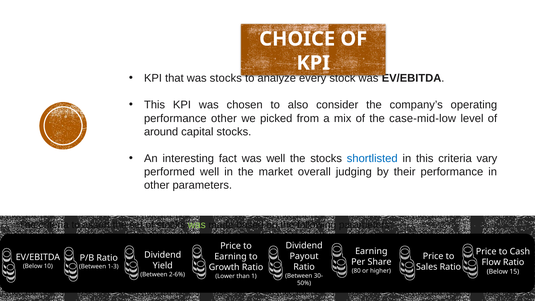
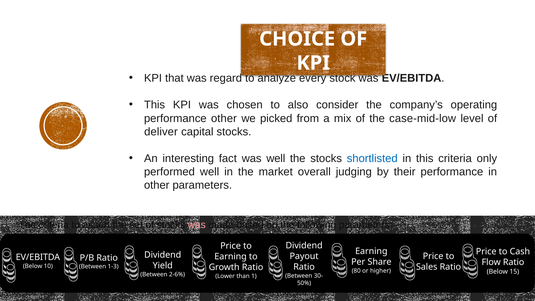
was stocks: stocks -> regard (226, 78)
around: around -> deliver (161, 132)
vary: vary -> only (487, 158)
was colour: light green -> pink (197, 225)
